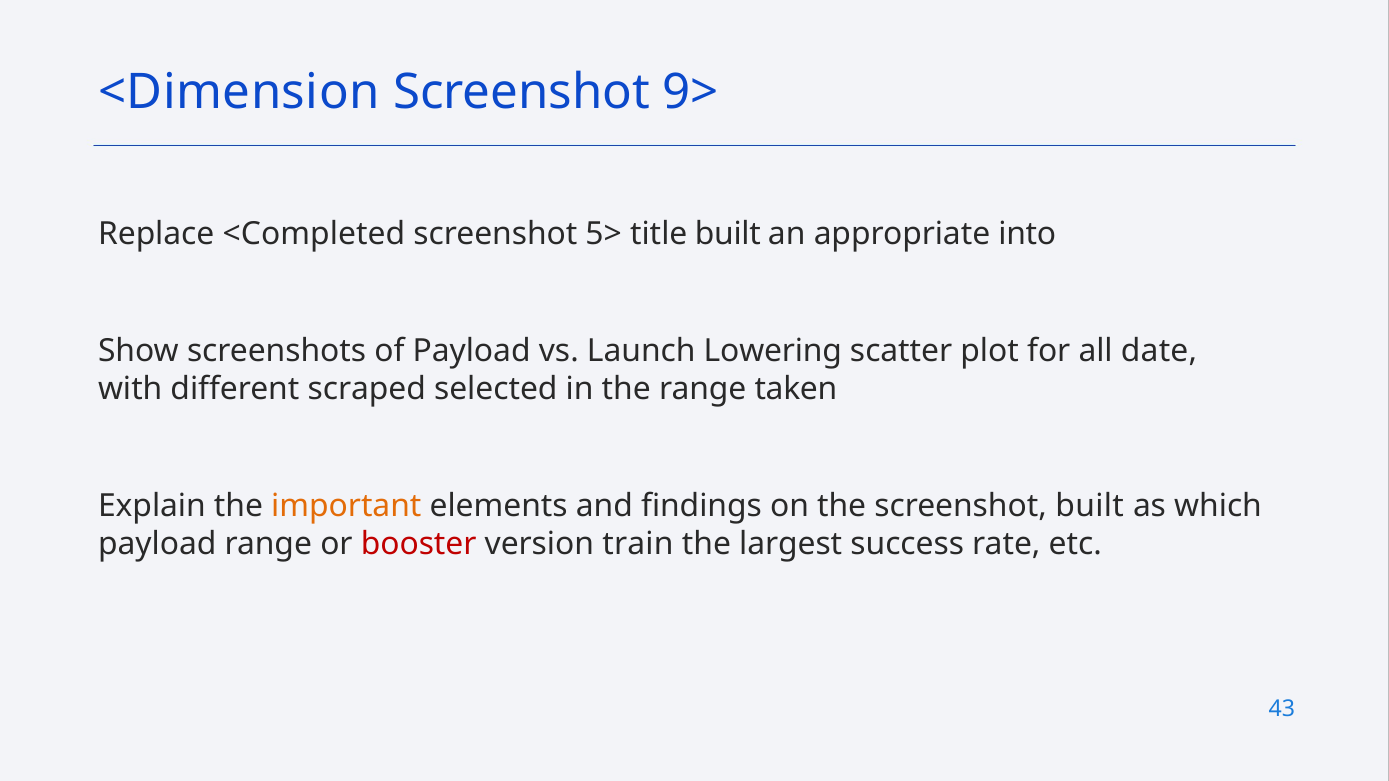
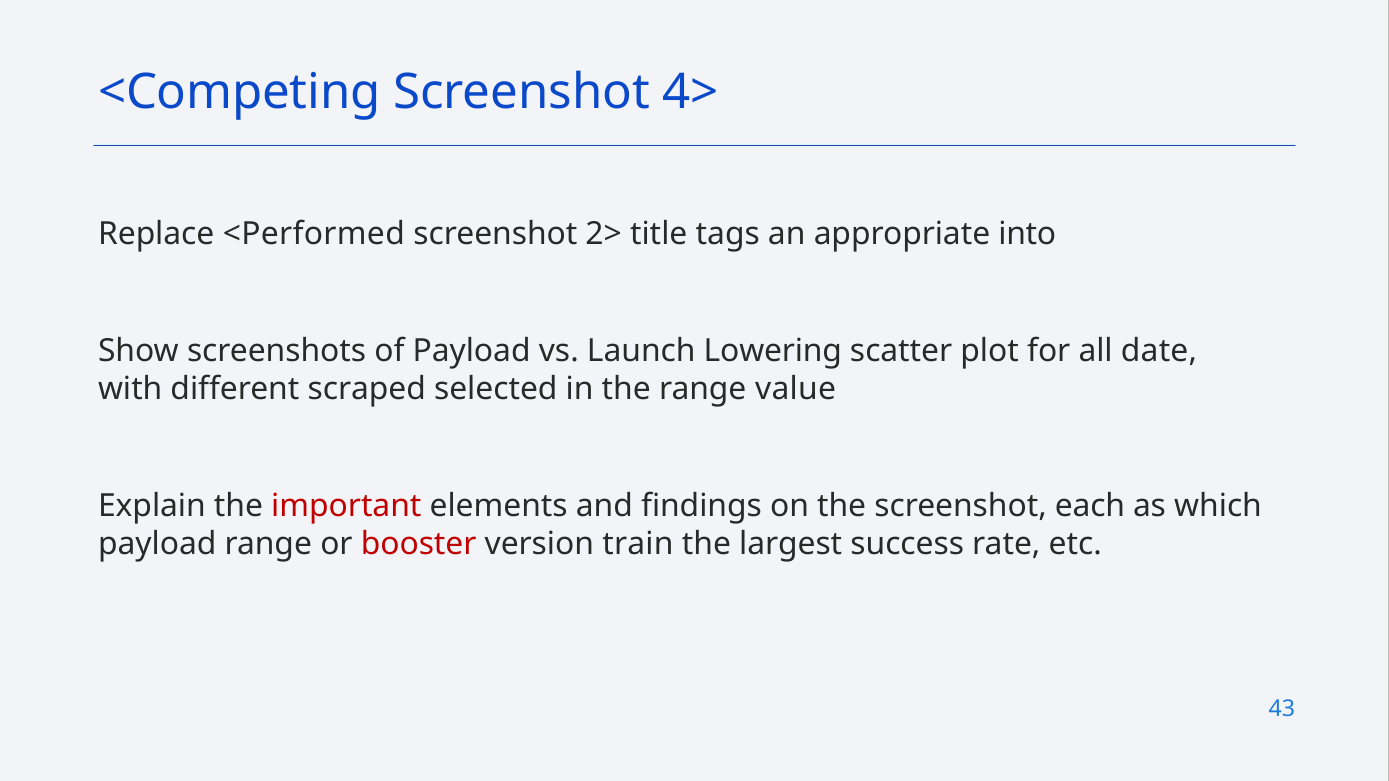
<Dimension: <Dimension -> <Competing (239, 93)
9>: 9> -> 4> (691, 93)
<Completed: <Completed -> <Performed (314, 234)
5>: 5> -> 2> (604, 234)
title built: built -> tags (728, 234)
taken: taken -> value (796, 389)
important colour: orange -> red (346, 506)
screenshot built: built -> each (1090, 506)
